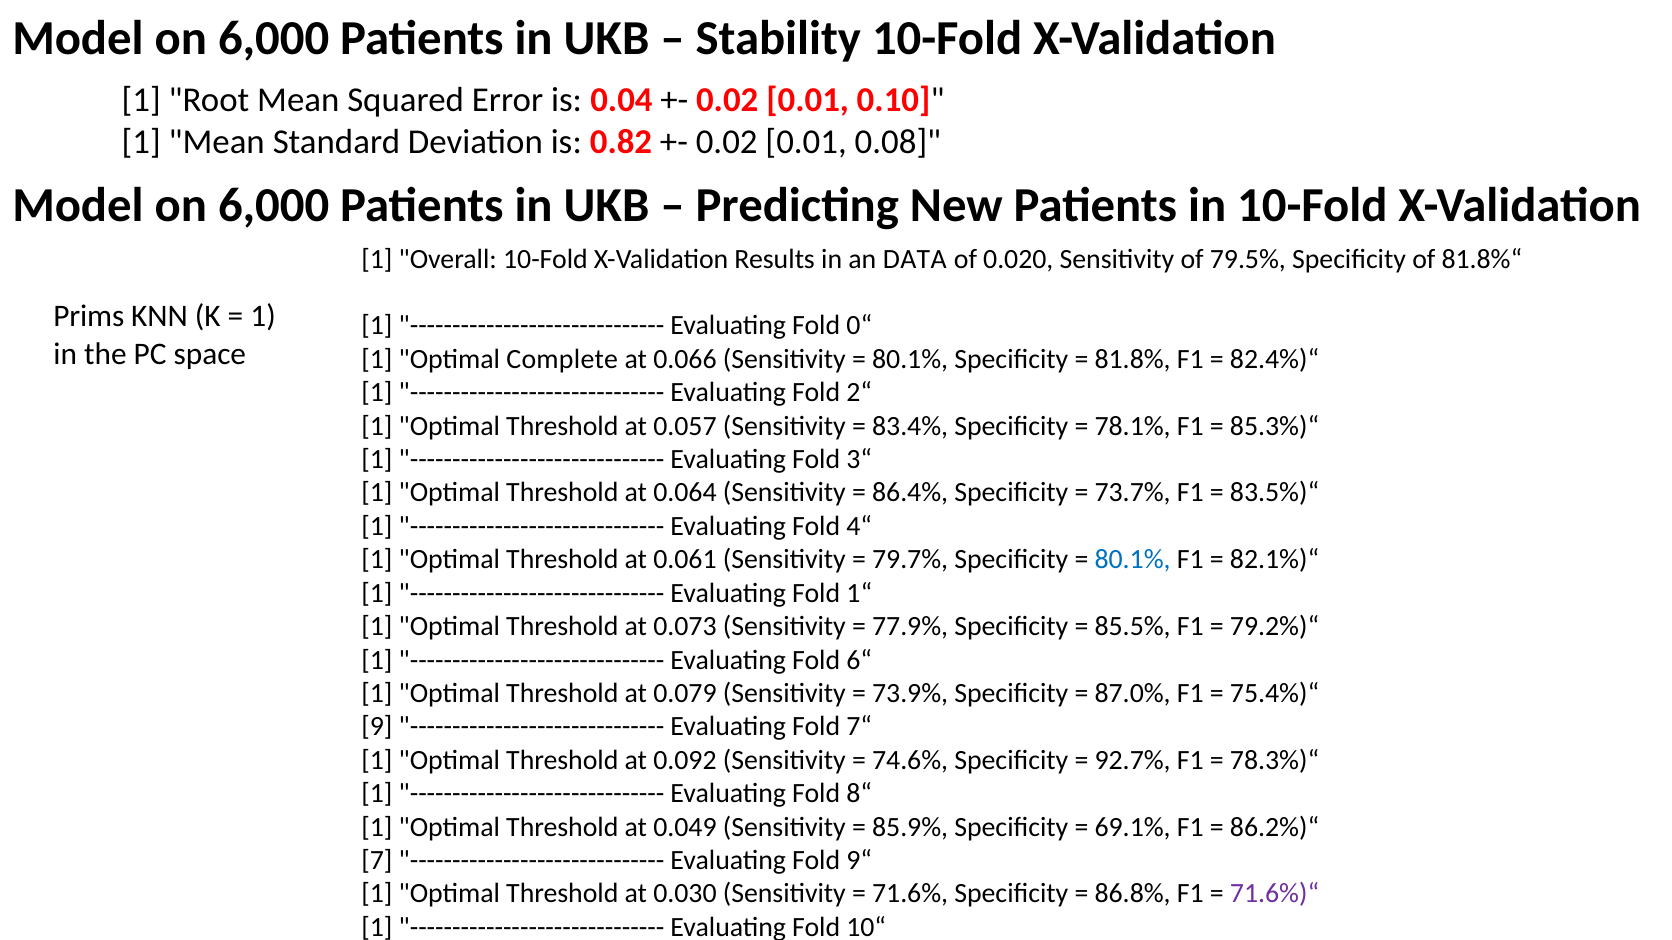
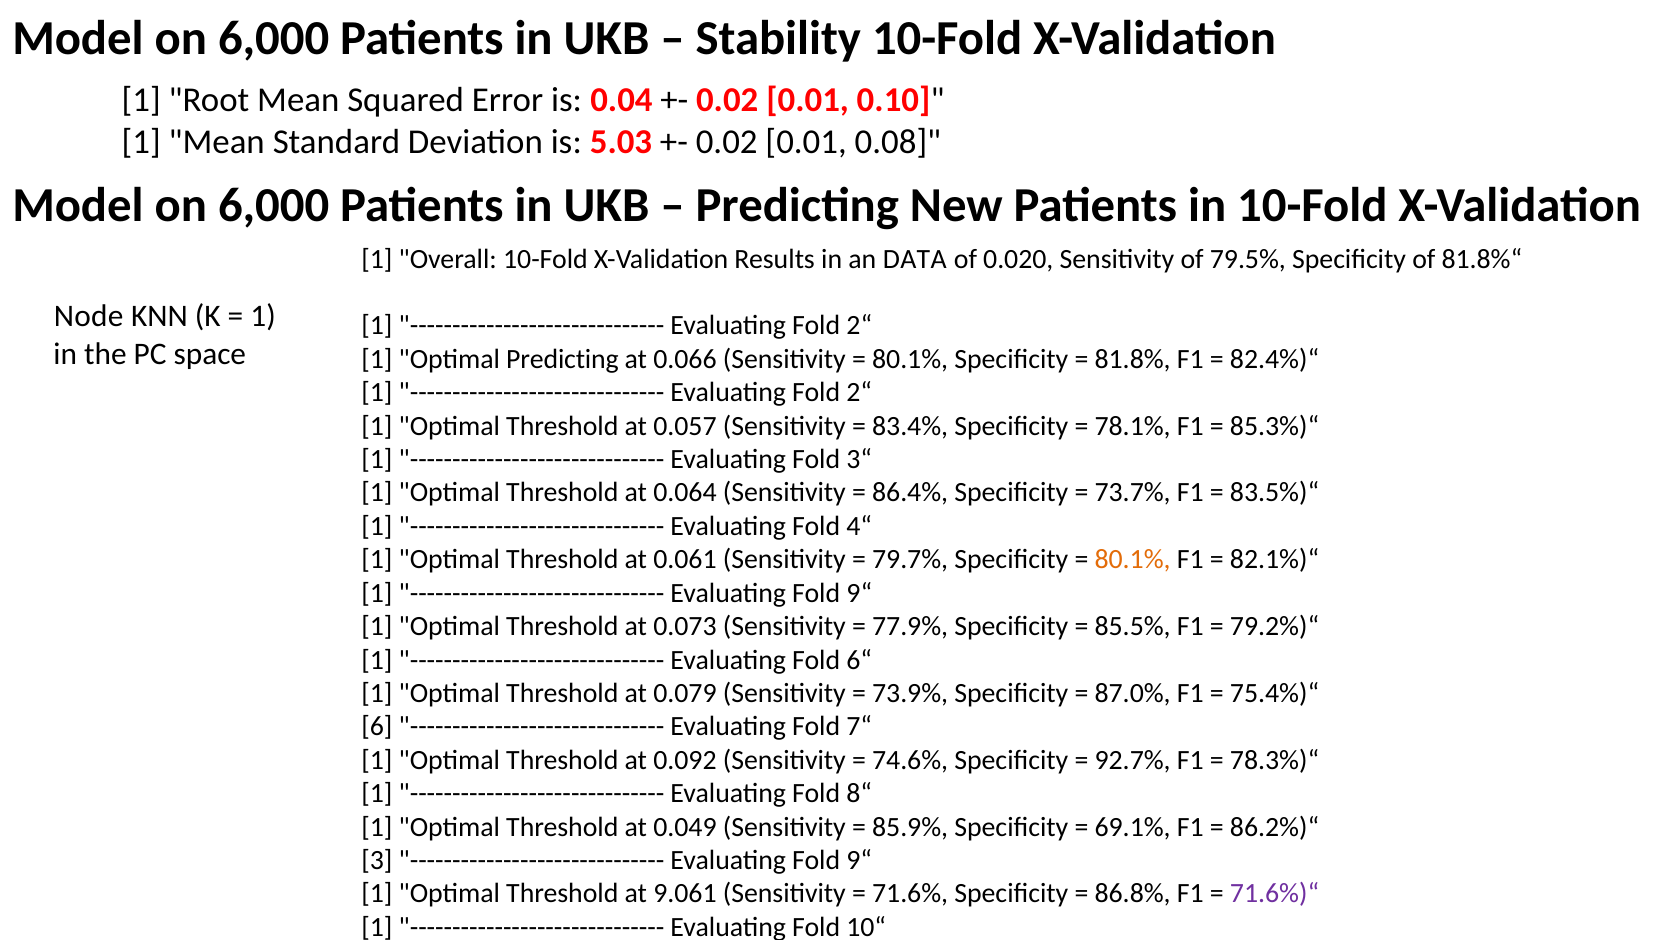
0.82: 0.82 -> 5.03 (621, 142)
Prims: Prims -> Node (89, 317)
0“: 0“ -> 2“ (859, 326)
Optimal Complete: Complete -> Predicting (562, 359)
80.1% colour: blue -> orange (1133, 560)
1“: 1“ -> 9“ (859, 593)
9: 9 -> 6 (377, 727)
7: 7 -> 3 (377, 861)
0.030: 0.030 -> 9.061 (685, 894)
